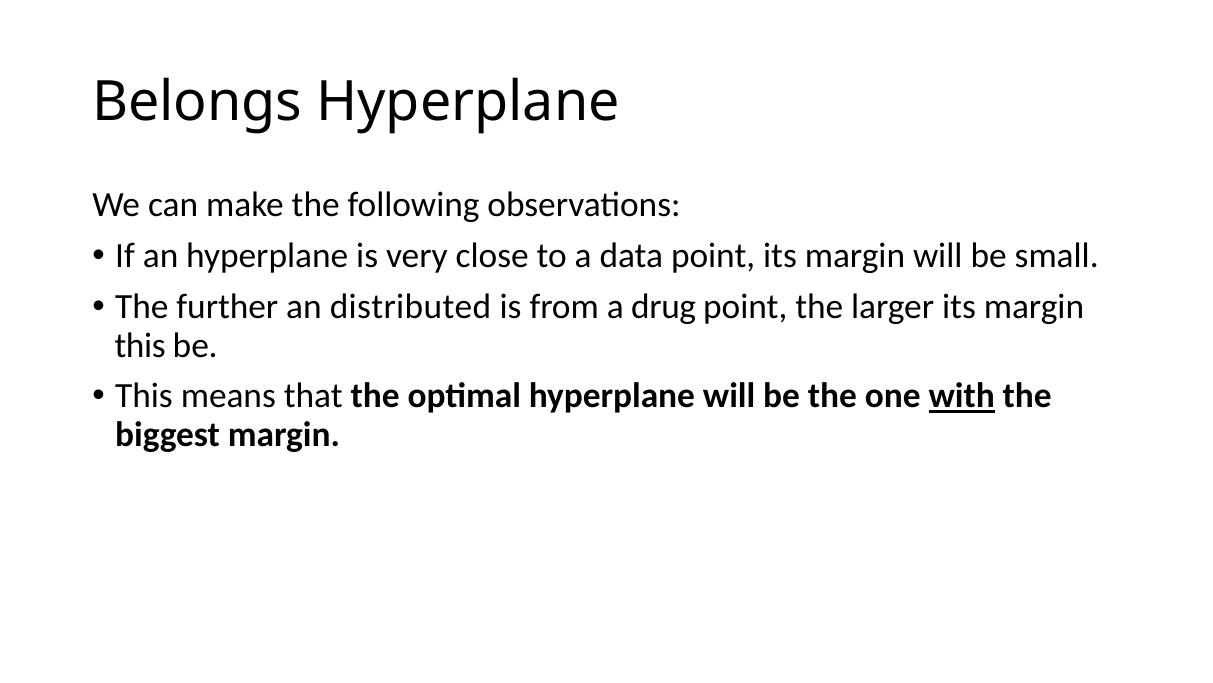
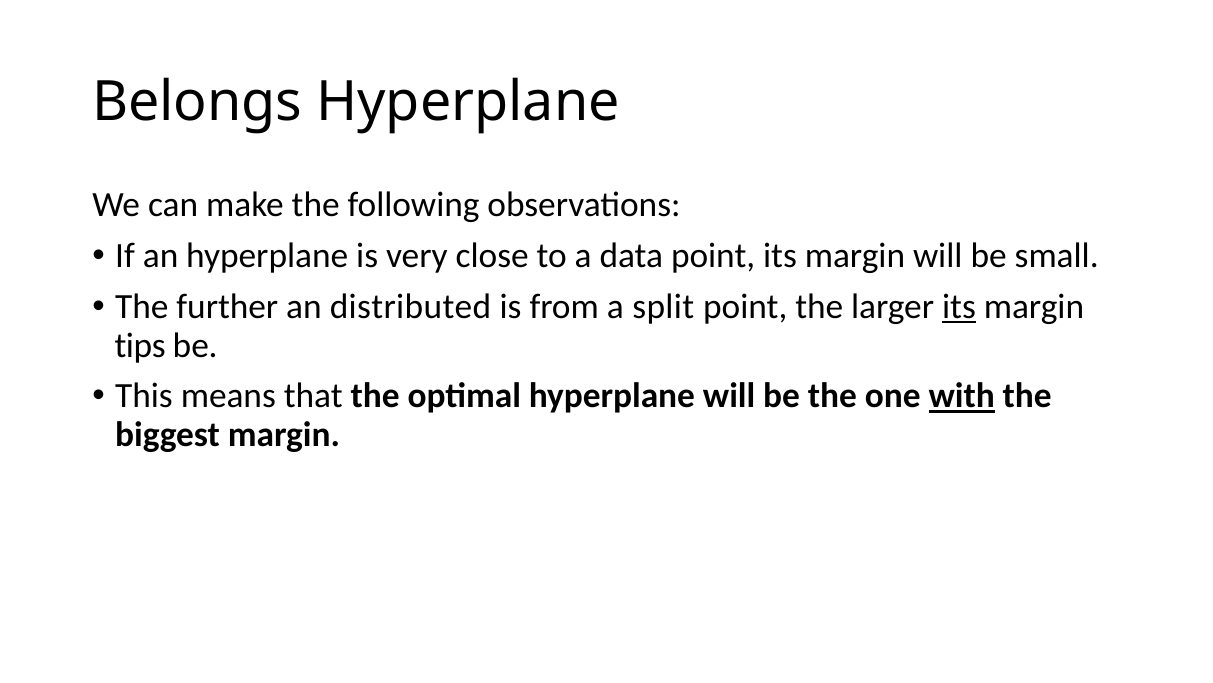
drug: drug -> split (663, 307)
its underline: none -> present (959, 307)
this: this -> tips (140, 345)
